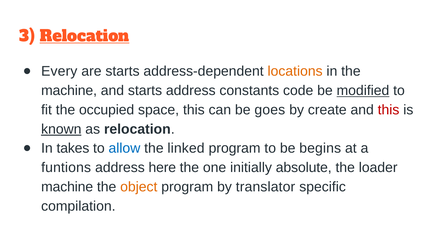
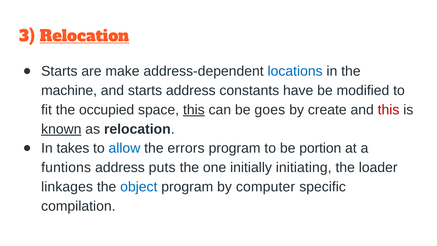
Every: Every -> Starts (59, 71)
are starts: starts -> make (123, 71)
locations colour: orange -> blue (295, 71)
code: code -> have (298, 91)
modified underline: present -> none (363, 91)
this underline: none -> present (194, 110)
linked: linked -> errors (186, 148)
begins: begins -> portion (320, 148)
here: here -> puts (162, 167)
absolute: absolute -> initiating (304, 167)
machine: machine -> linkages (67, 187)
object colour: orange -> blue (139, 187)
translator: translator -> computer (266, 187)
